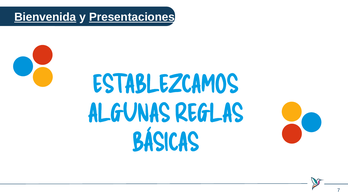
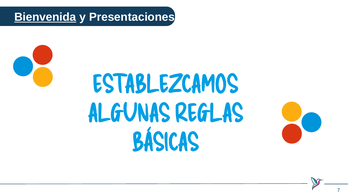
Presentaciones underline: present -> none (132, 17)
